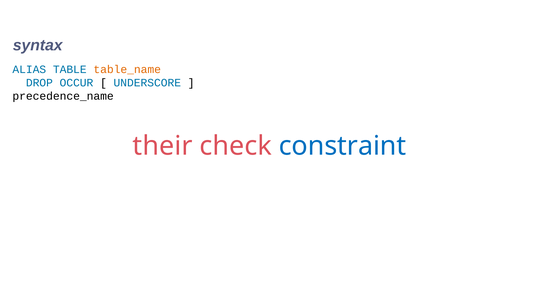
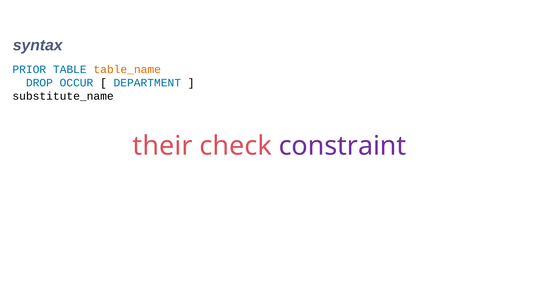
ALIAS: ALIAS -> PRIOR (29, 69)
UNDERSCORE: UNDERSCORE -> DEPARTMENT (147, 83)
precedence_name: precedence_name -> substitute_name (63, 96)
constraint colour: blue -> purple (342, 146)
